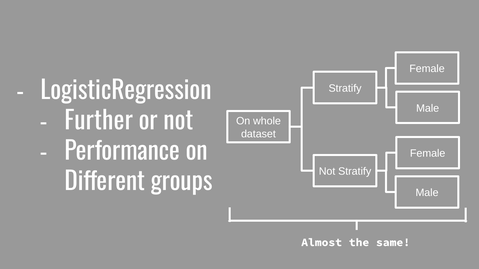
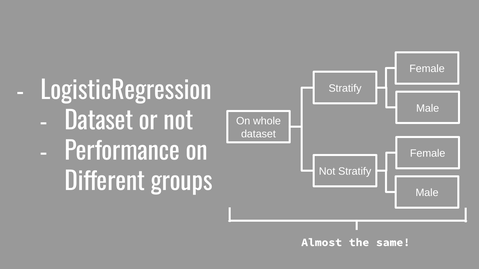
Further: Further -> Dataset (99, 121)
